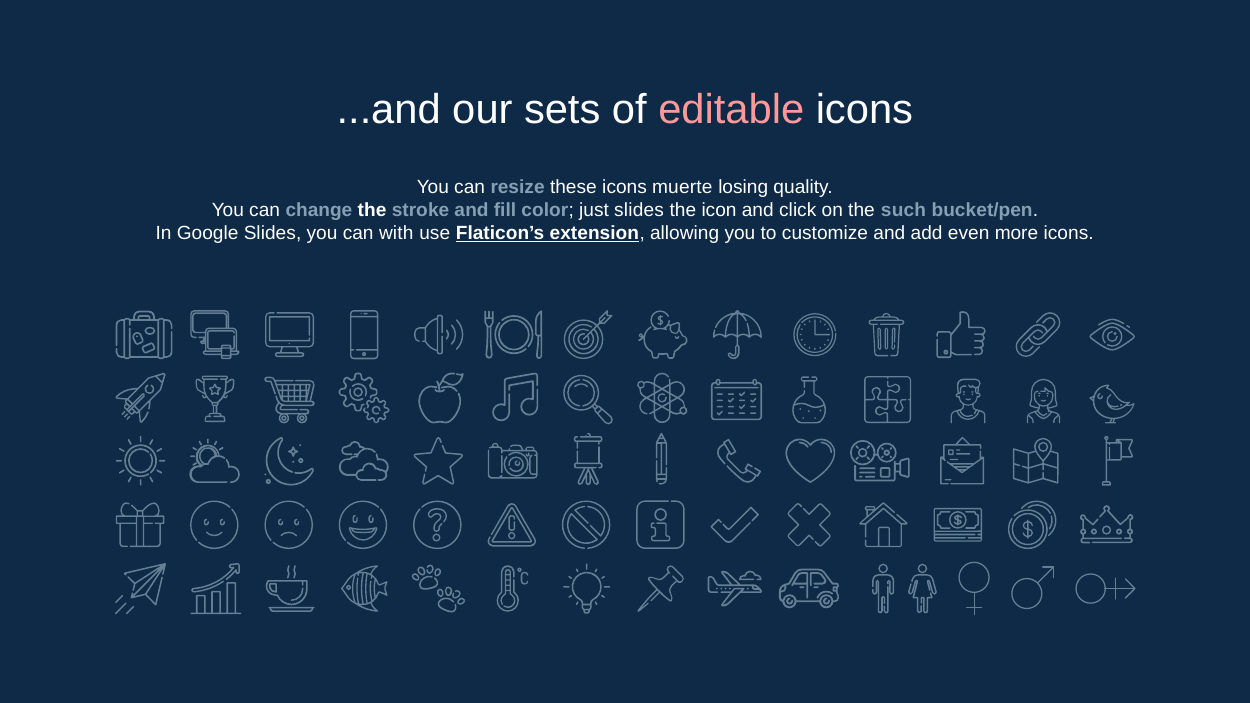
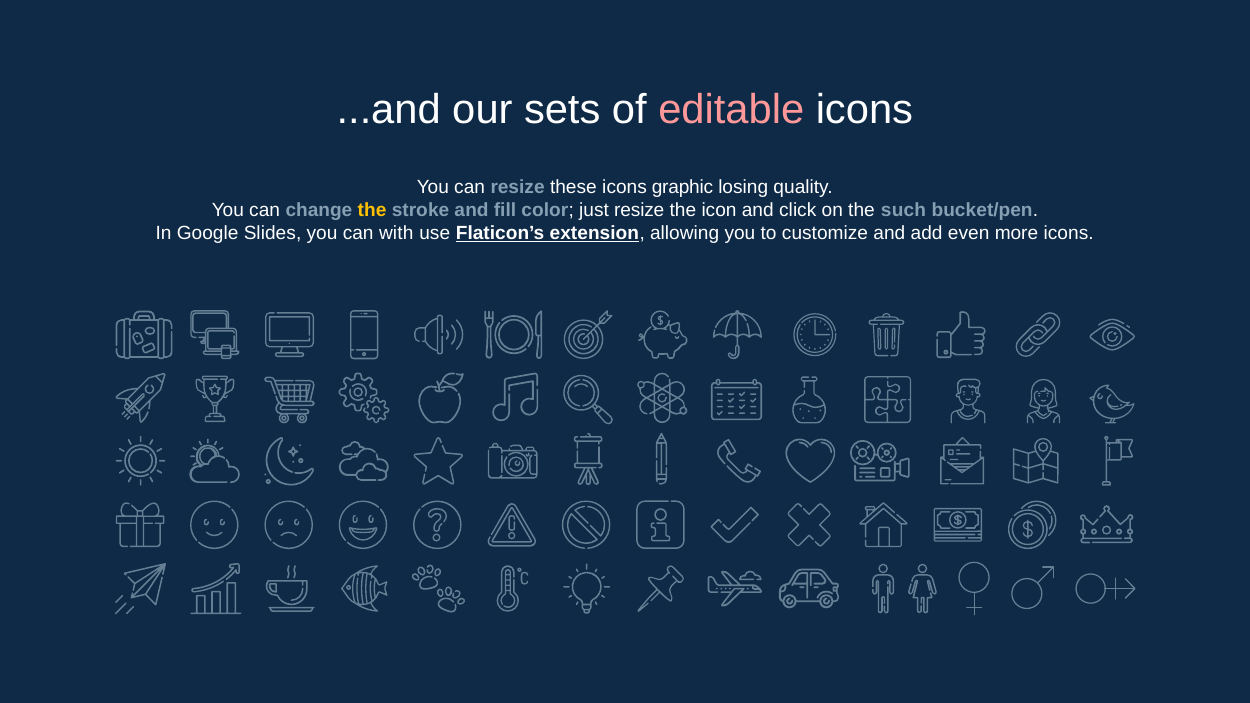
muerte: muerte -> graphic (683, 188)
the colour: white -> yellow (372, 211)
just slides: slides -> resize (639, 211)
